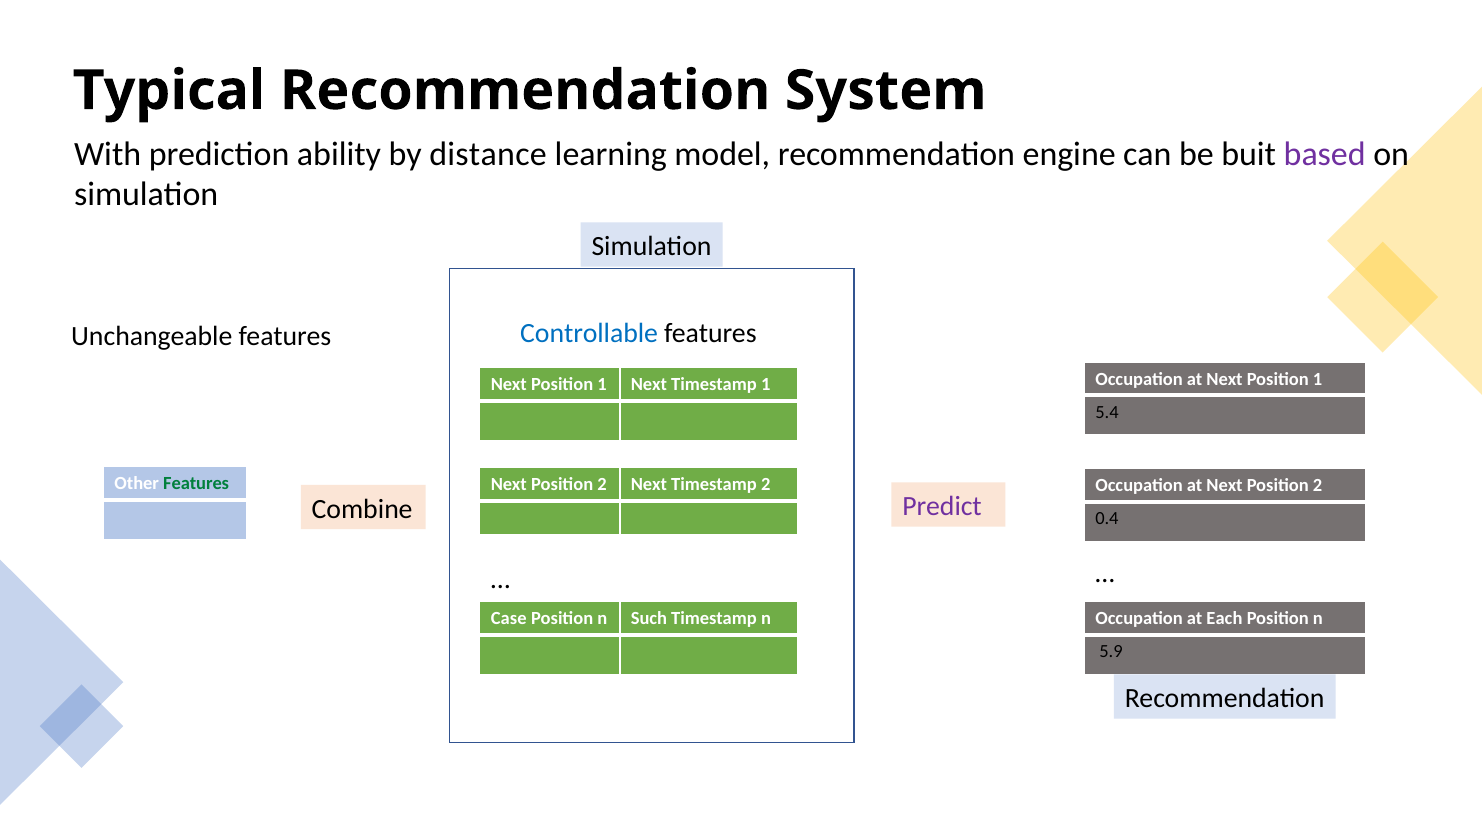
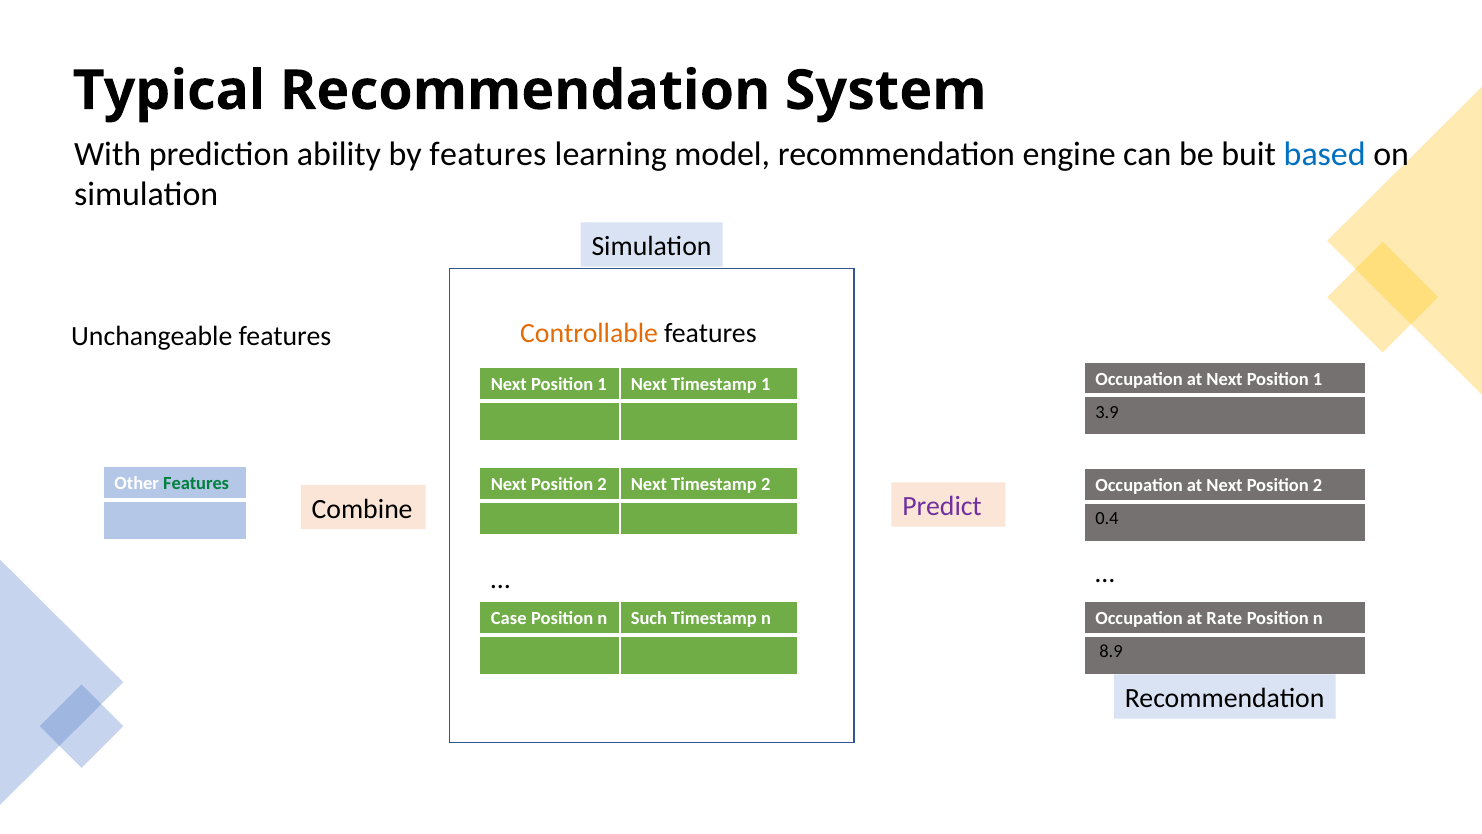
by distance: distance -> features (488, 154)
based colour: purple -> blue (1325, 154)
Controllable colour: blue -> orange (589, 334)
5.4: 5.4 -> 3.9 (1107, 412)
Each: Each -> Rate (1224, 618)
5.9: 5.9 -> 8.9 (1111, 651)
